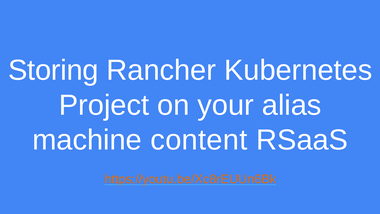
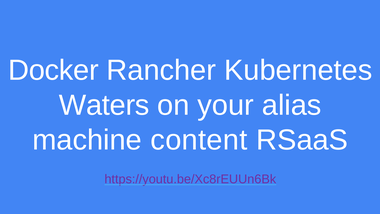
Storing: Storing -> Docker (53, 70)
Project: Project -> Waters (104, 105)
https://youtu.be/Xc8rEUUn6Bk colour: orange -> purple (190, 179)
